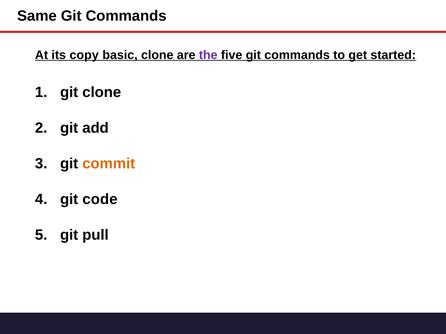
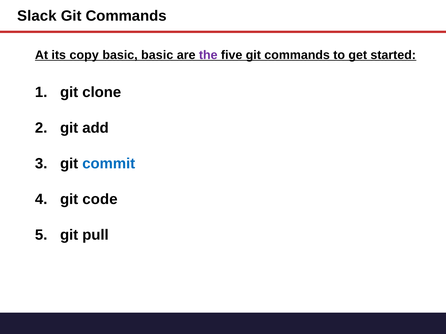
Same: Same -> Slack (37, 16)
basic clone: clone -> basic (157, 55)
commit colour: orange -> blue (109, 164)
